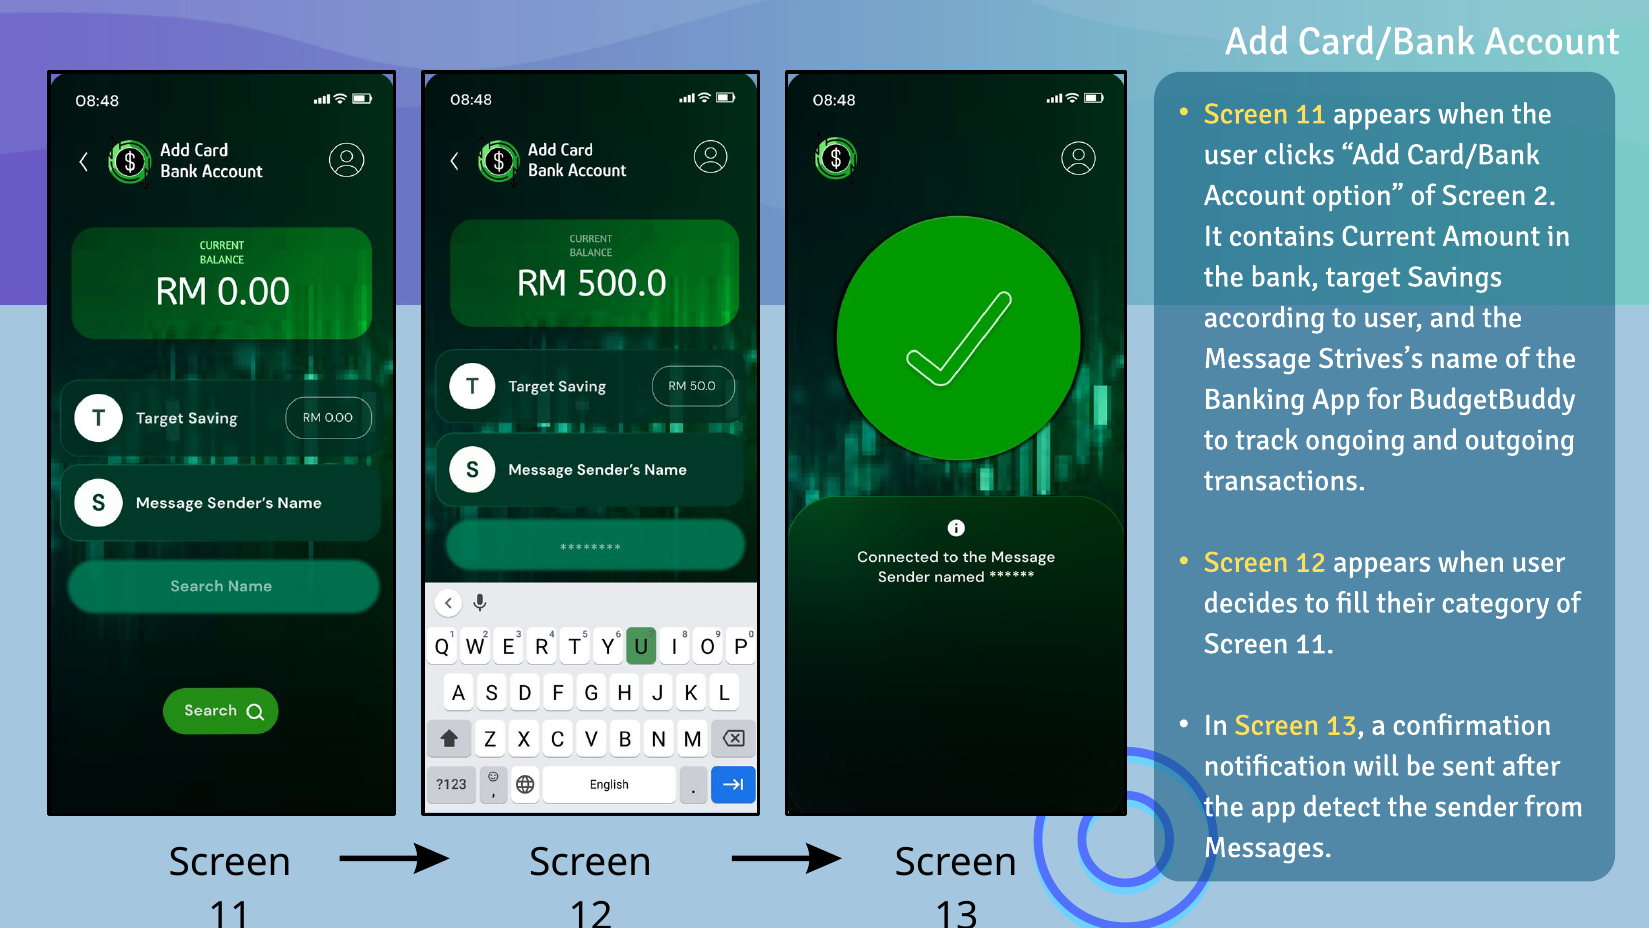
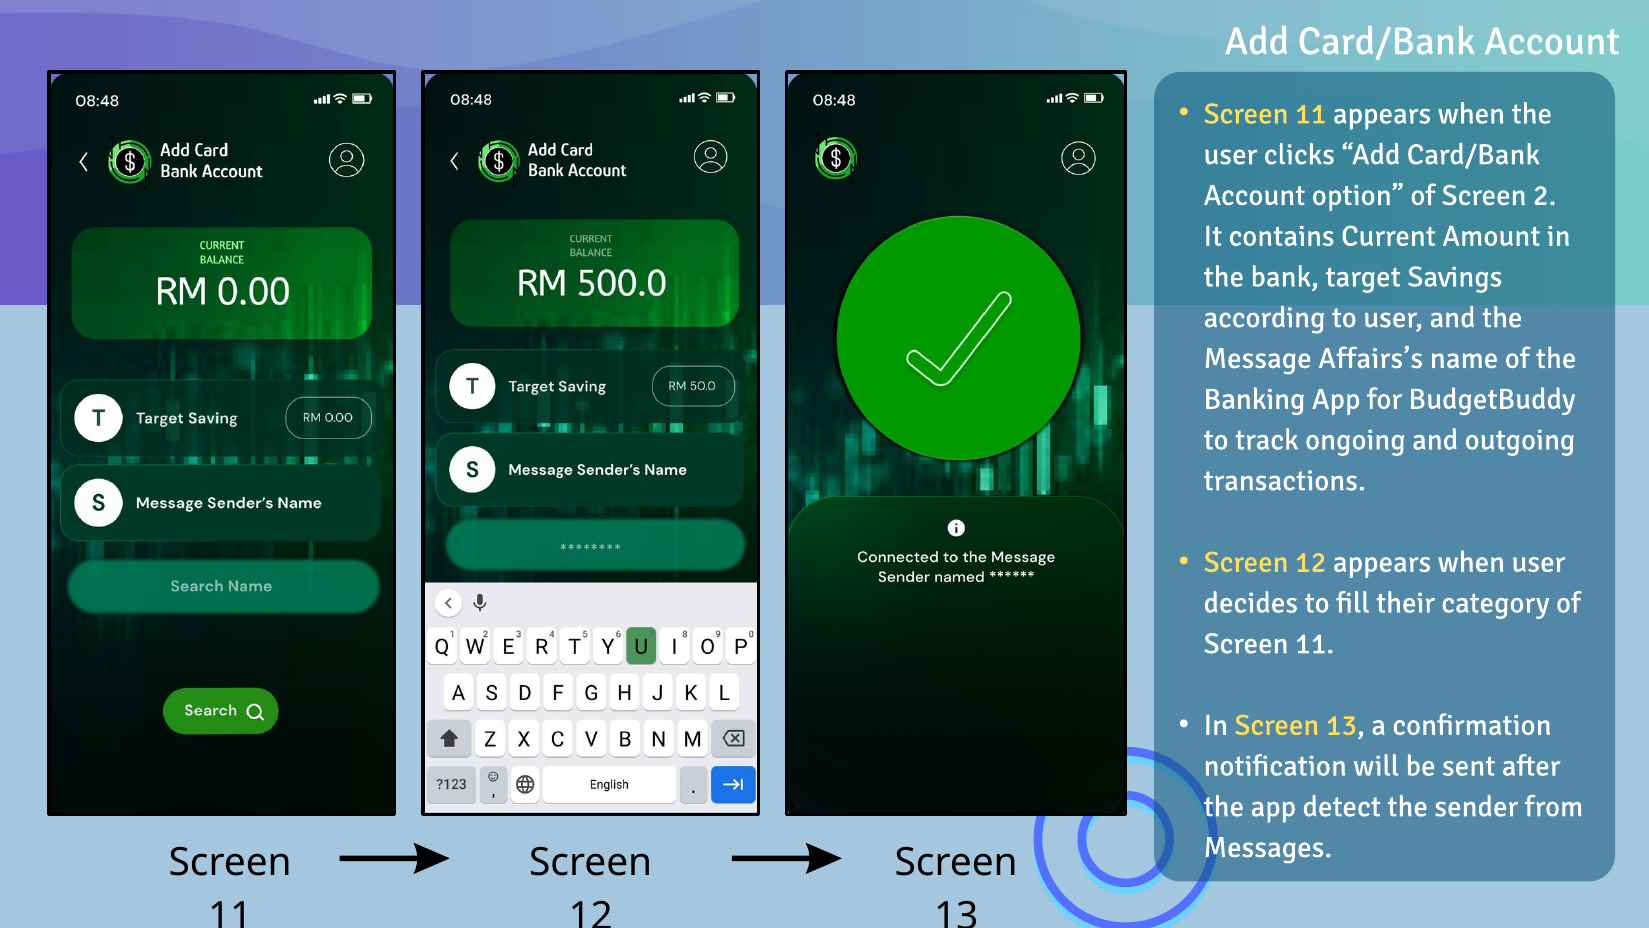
Strives’s: Strives’s -> Affairs’s (1371, 358)
